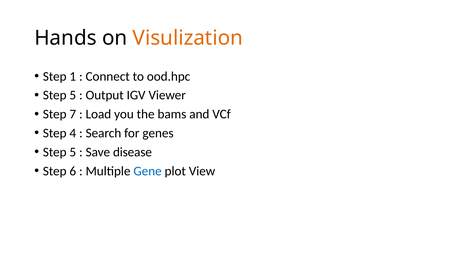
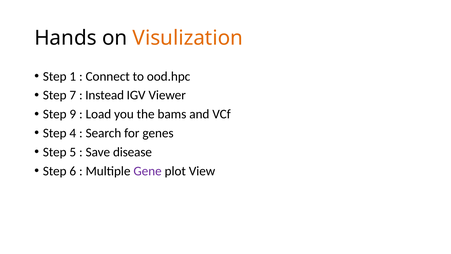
5: 5 -> 7 (73, 95)
Output: Output -> Instead (105, 95)
7: 7 -> 9 (73, 114)
Gene colour: blue -> purple (148, 171)
